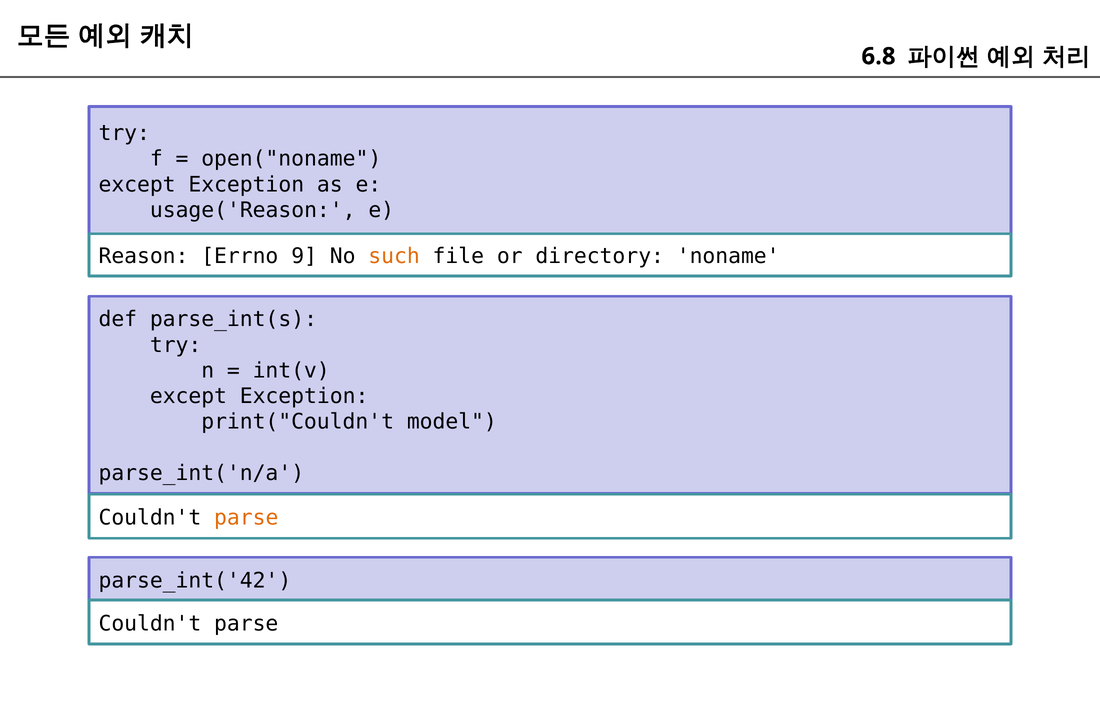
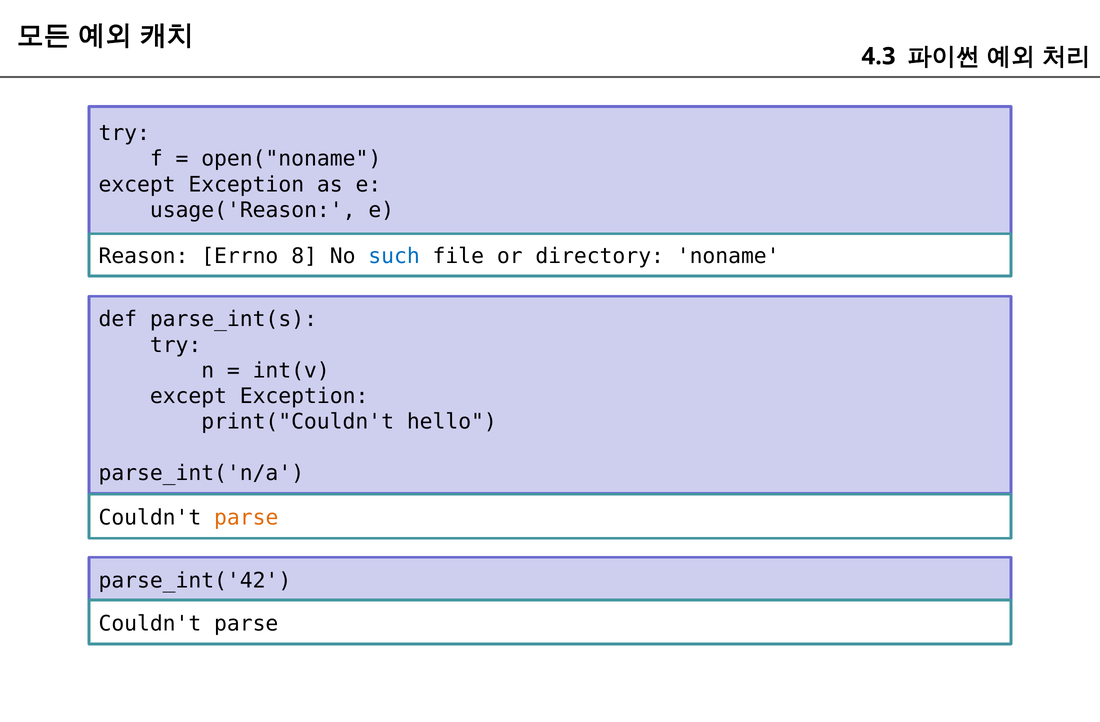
6.8: 6.8 -> 4.3 (879, 56)
9: 9 -> 8 (304, 257)
such colour: orange -> blue (394, 257)
model: model -> hello (452, 422)
